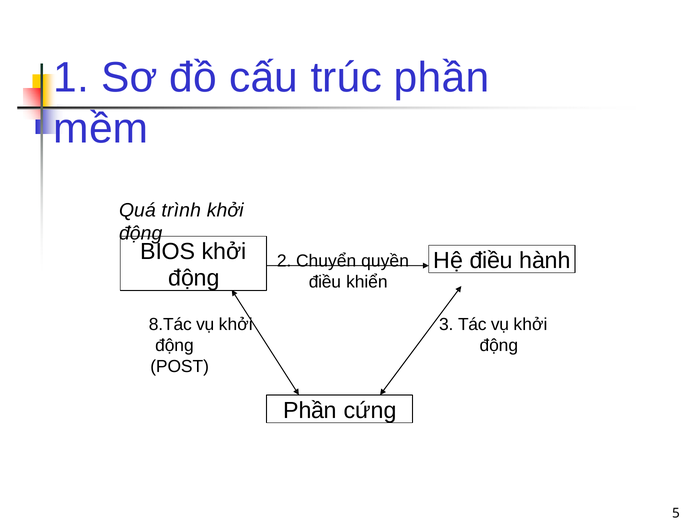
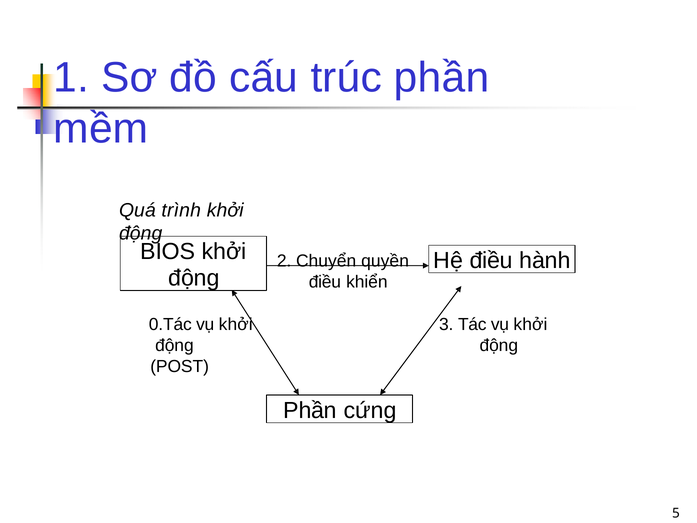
8.Tác: 8.Tác -> 0.Tác (170, 324)
